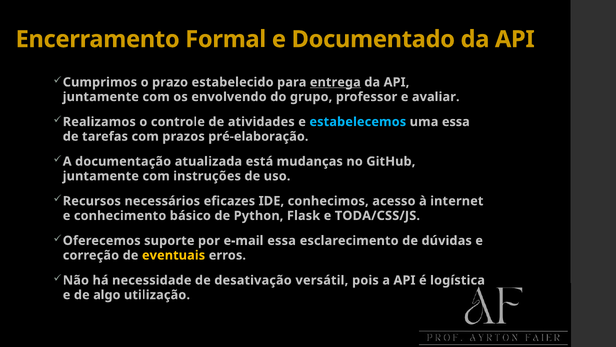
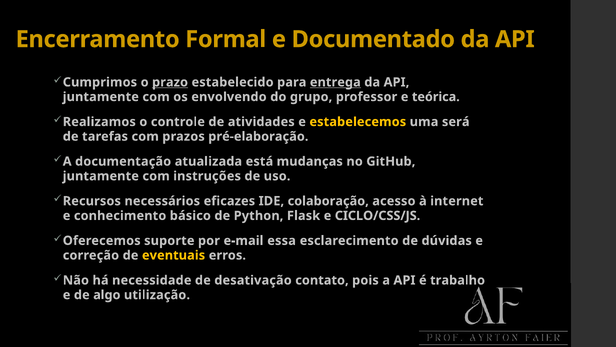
prazo underline: none -> present (170, 82)
avaliar: avaliar -> teórica (436, 97)
estabelecemos colour: light blue -> yellow (358, 122)
uma essa: essa -> será (456, 122)
conhecimos: conhecimos -> colaboração (328, 201)
TODA/CSS/JS: TODA/CSS/JS -> CICLO/CSS/JS (378, 215)
versátil: versátil -> contato (322, 280)
logística: logística -> trabalho (458, 280)
